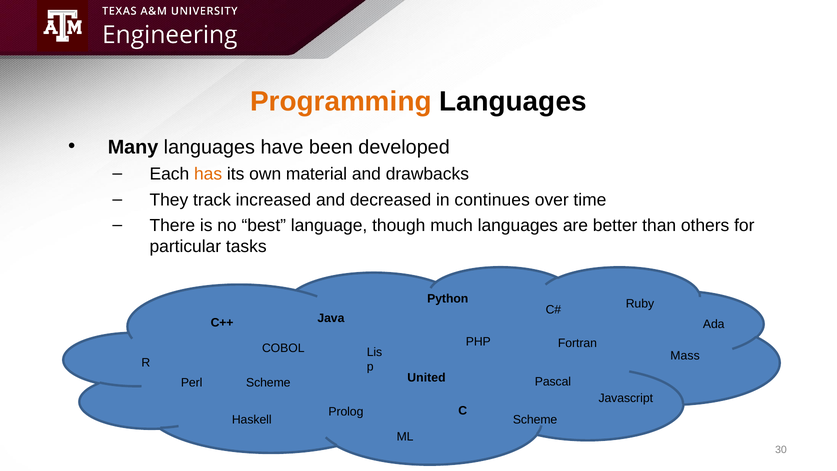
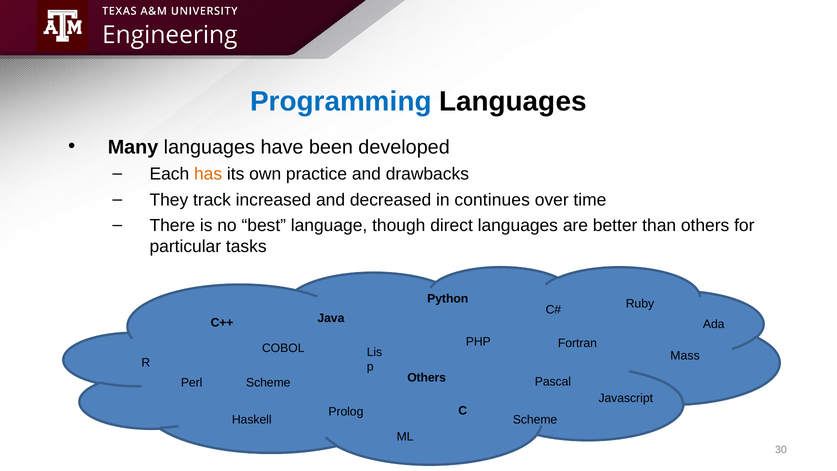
Programming colour: orange -> blue (341, 102)
material: material -> practice (316, 174)
much: much -> direct (452, 226)
United: United -> Others (427, 377)
